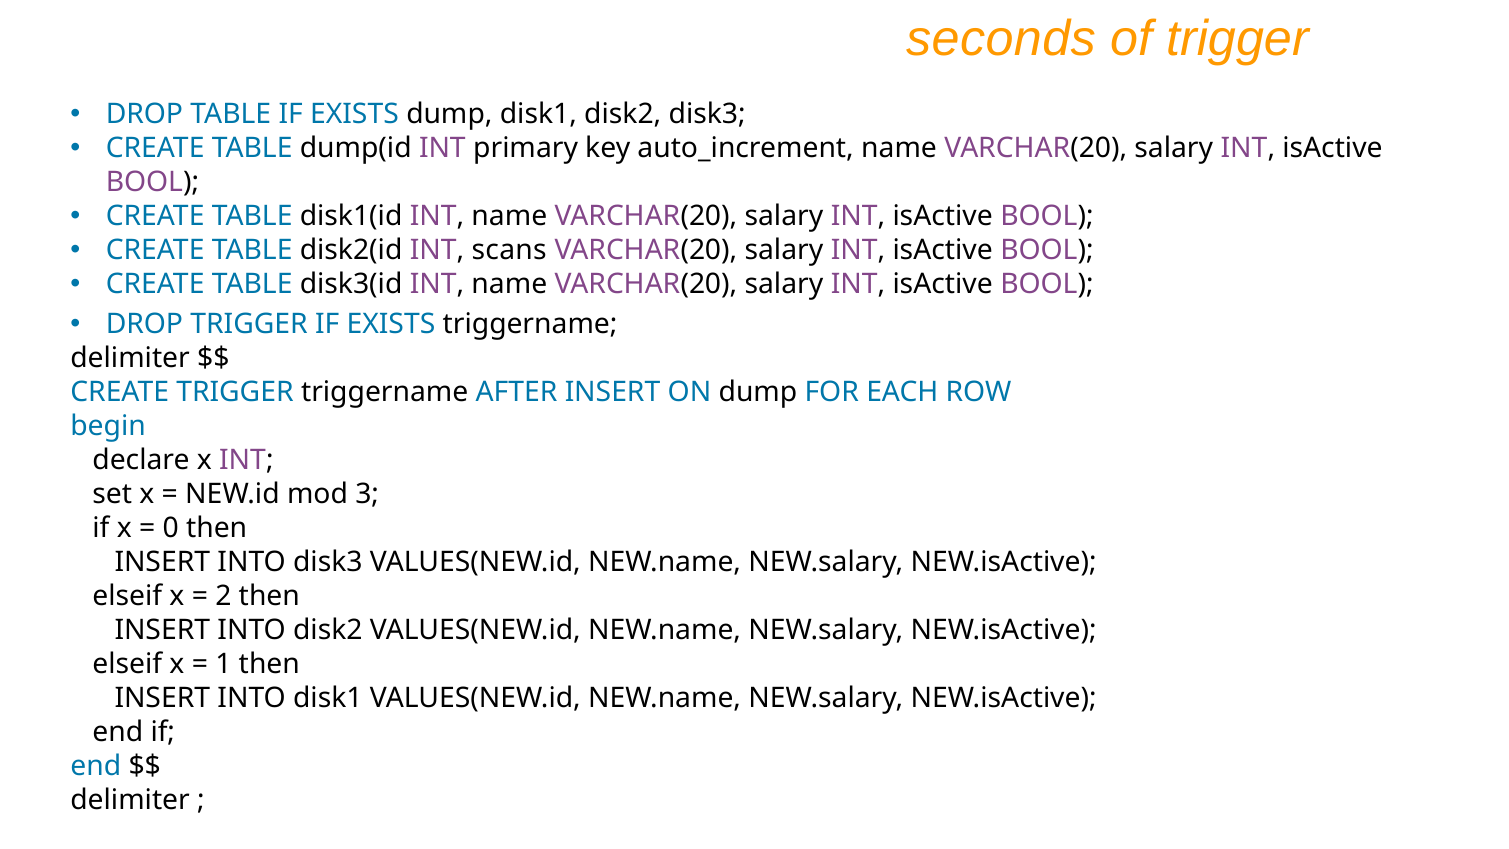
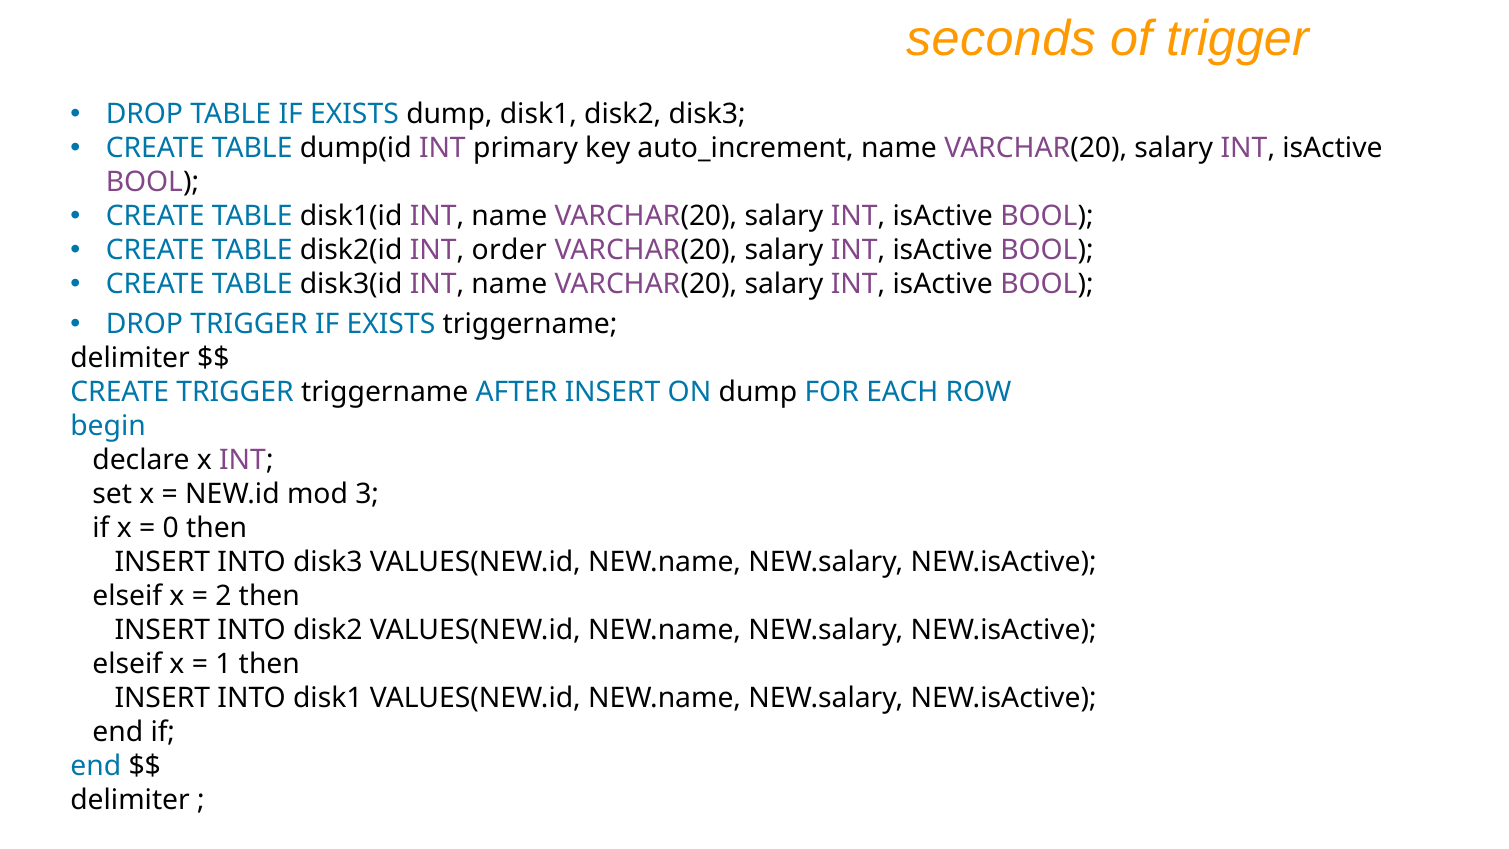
scans: scans -> order (509, 250)
